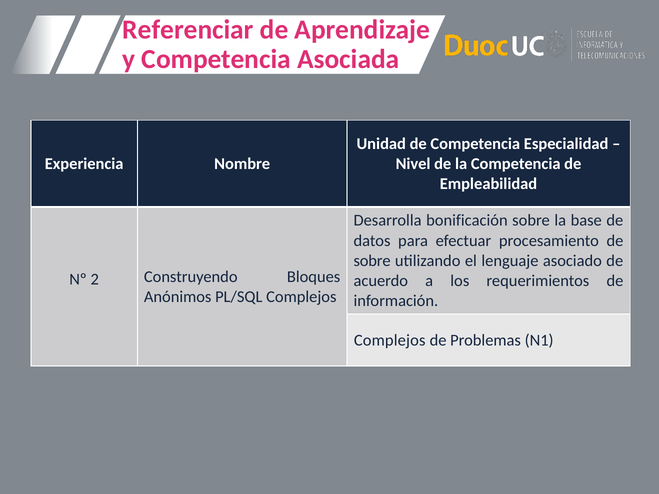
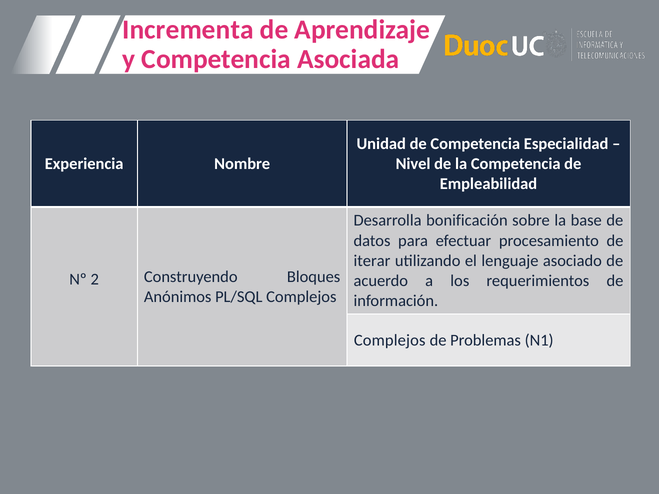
Referenciar: Referenciar -> Incrementa (188, 30)
sobre: sobre -> iterar (372, 261)
